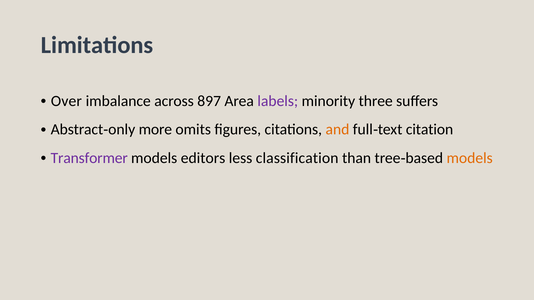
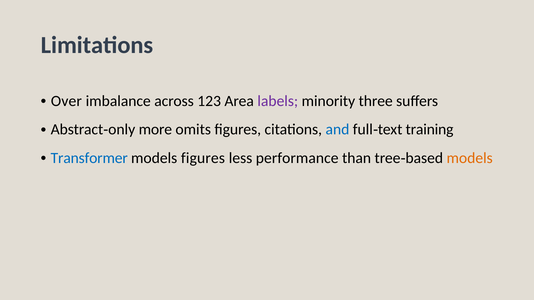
897: 897 -> 123 (209, 101)
and colour: orange -> blue (337, 130)
citation: citation -> training (430, 130)
Transformer colour: purple -> blue (89, 158)
models editors: editors -> figures (203, 158)
classification: classification -> performance (297, 158)
